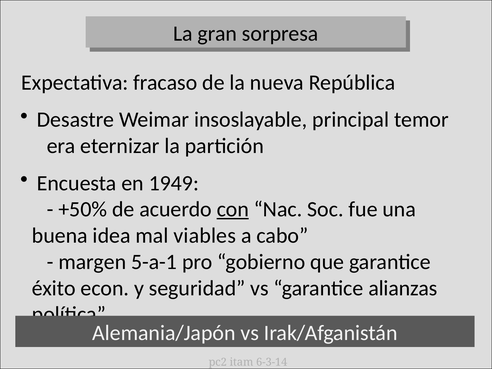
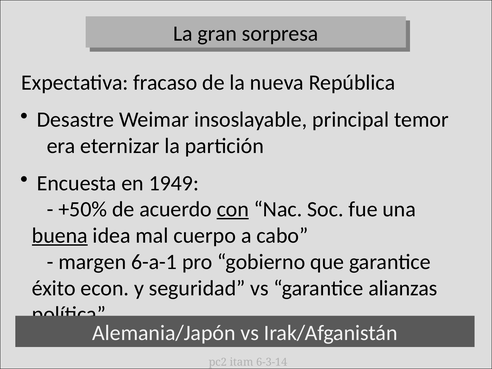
buena underline: none -> present (60, 236)
viables: viables -> cuerpo (205, 236)
5-a-1: 5-a-1 -> 6-a-1 (154, 262)
